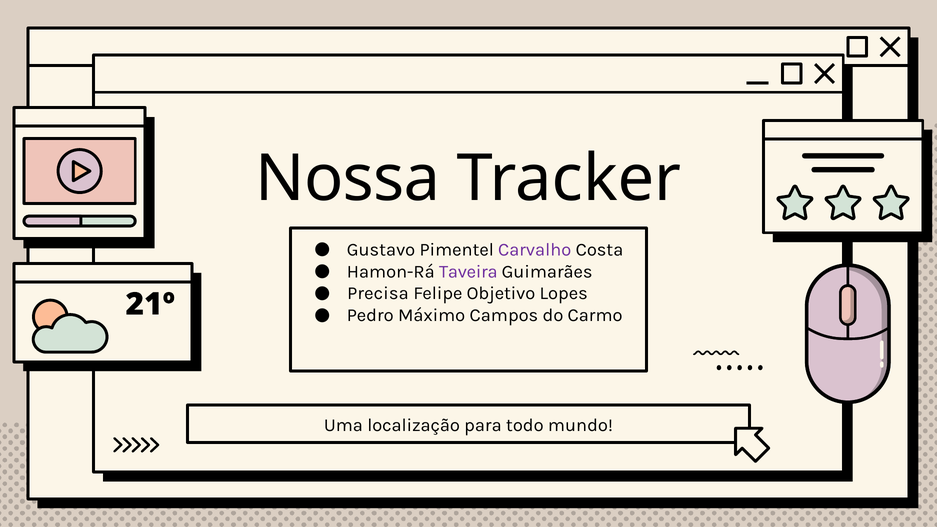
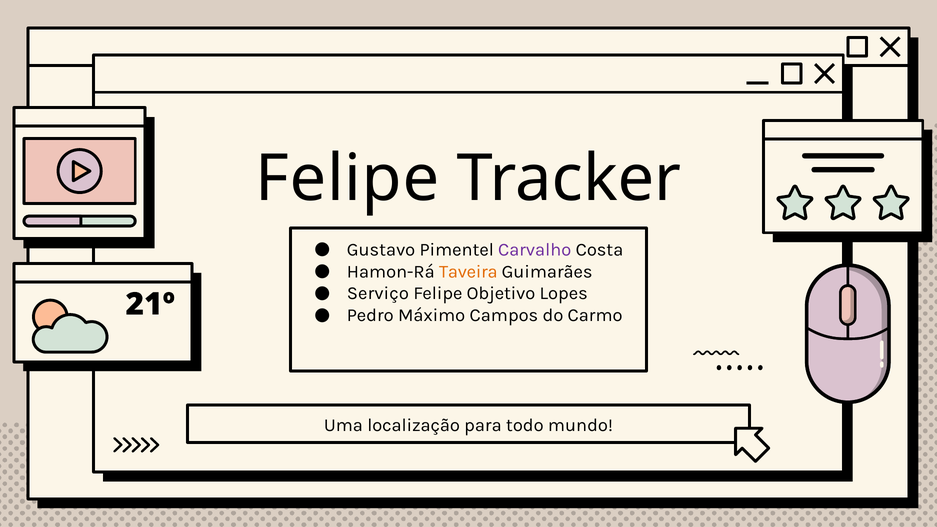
Nossa: Nossa -> Felipe (347, 179)
Taveira colour: purple -> orange (468, 272)
Precisa: Precisa -> Serviço (378, 293)
